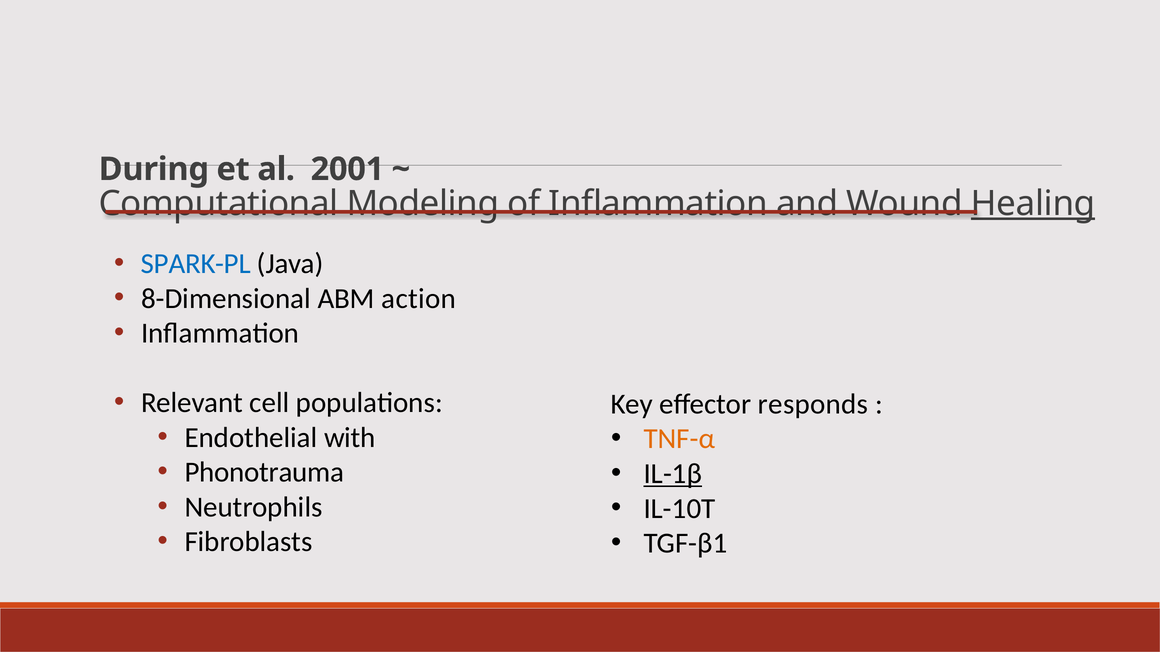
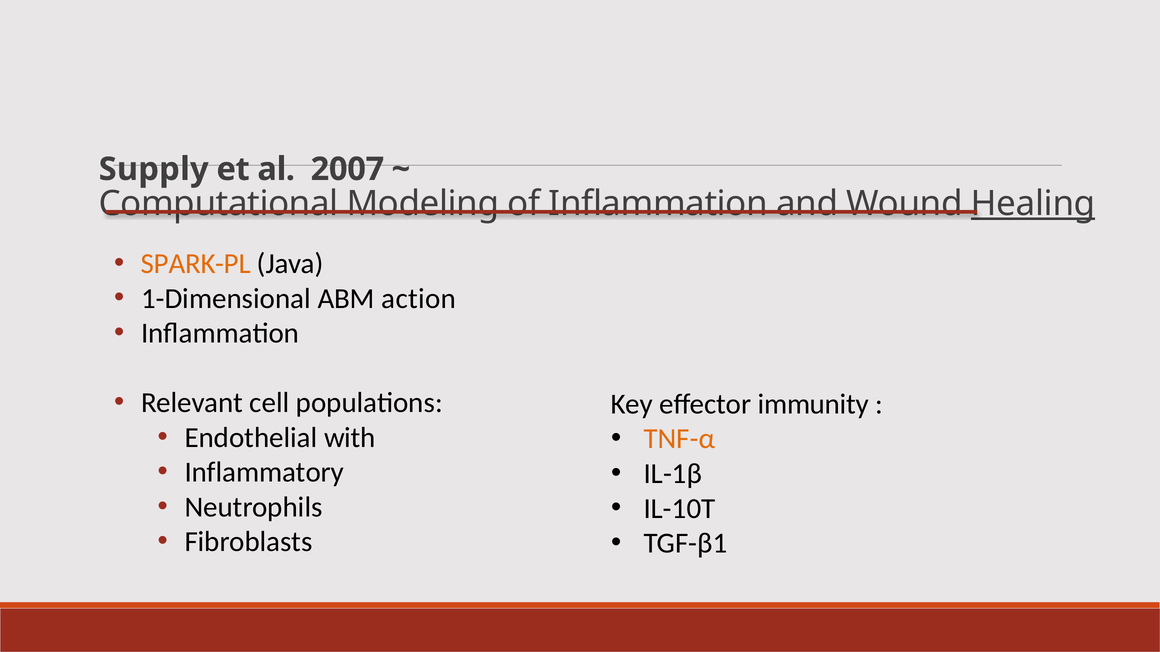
During: During -> Supply (154, 169)
2001: 2001 -> 2007 (347, 169)
SPARK-PL colour: blue -> orange (196, 264)
8-Dimensional: 8-Dimensional -> 1-Dimensional (226, 299)
responds: responds -> immunity (813, 404)
Phonotrauma: Phonotrauma -> Inflammatory (264, 473)
IL-1β underline: present -> none (673, 474)
